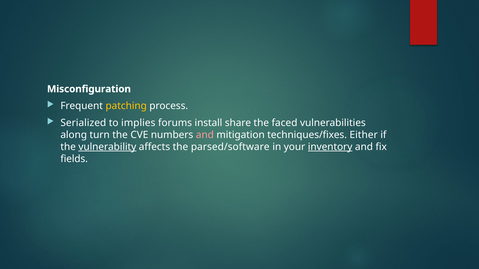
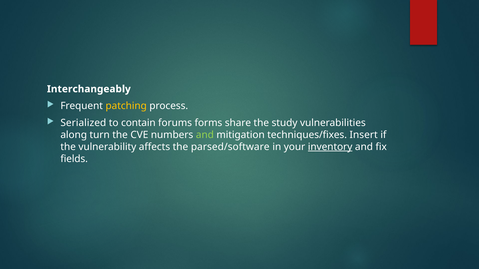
Misconfiguration: Misconfiguration -> Interchangeably (89, 89)
implies: implies -> contain (138, 123)
install: install -> forms (208, 123)
faced: faced -> study (285, 123)
and colour: pink -> light green (205, 135)
Either: Either -> Insert (364, 135)
vulnerability underline: present -> none (107, 147)
